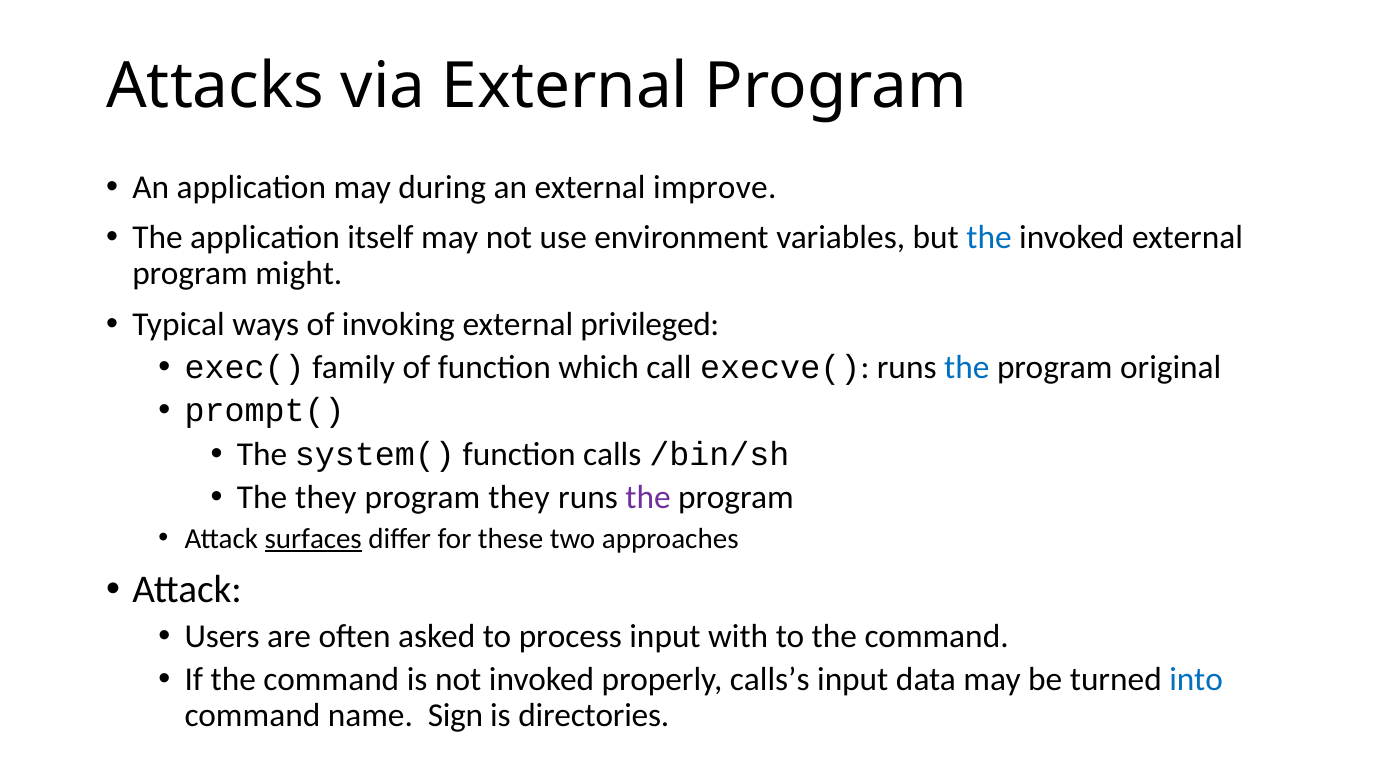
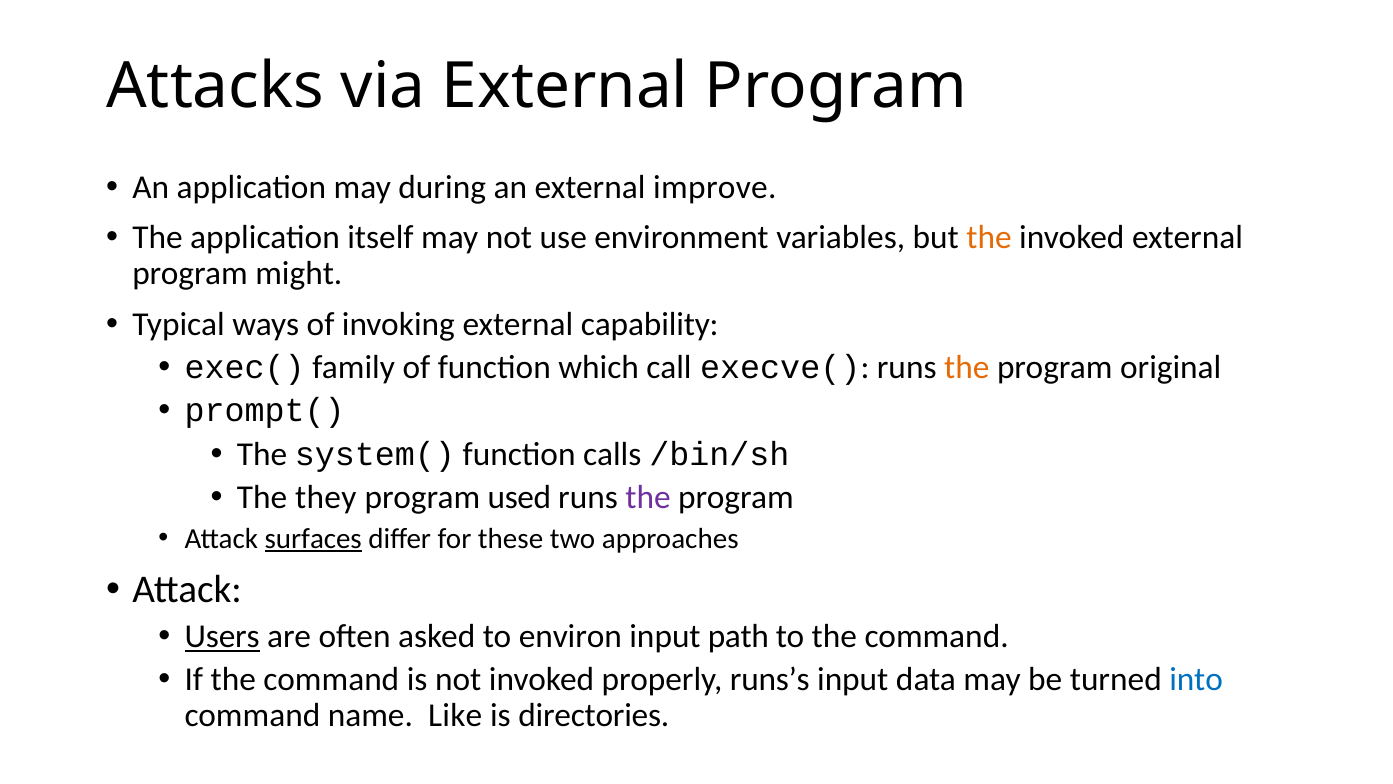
the colour: blue -> orange (989, 238)
privileged: privileged -> capability (650, 324)
the colour: blue -> orange (967, 367)
program they: they -> used (519, 497)
Users underline: none -> present (222, 636)
process: process -> environ (570, 636)
with: with -> path (738, 636)
calls’s: calls’s -> runs’s (770, 679)
Sign: Sign -> Like (455, 715)
